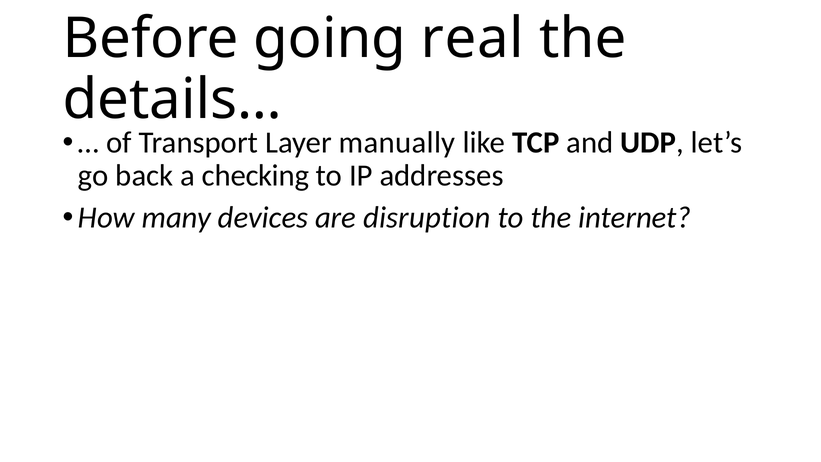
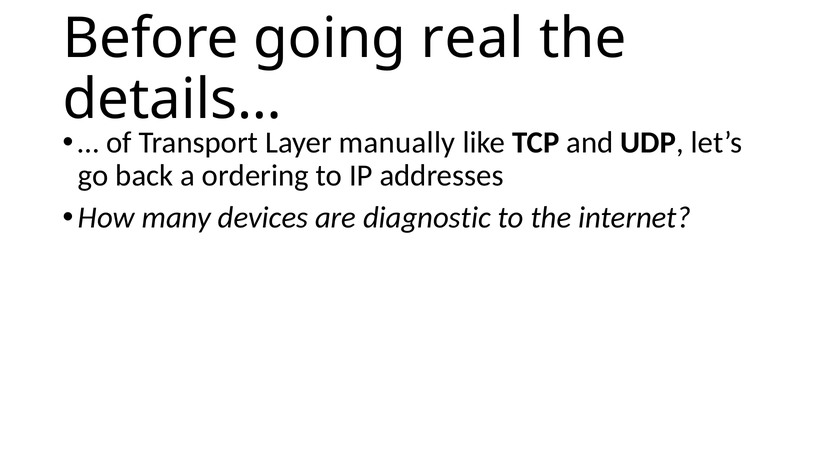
checking: checking -> ordering (255, 176)
disruption: disruption -> diagnostic (427, 218)
